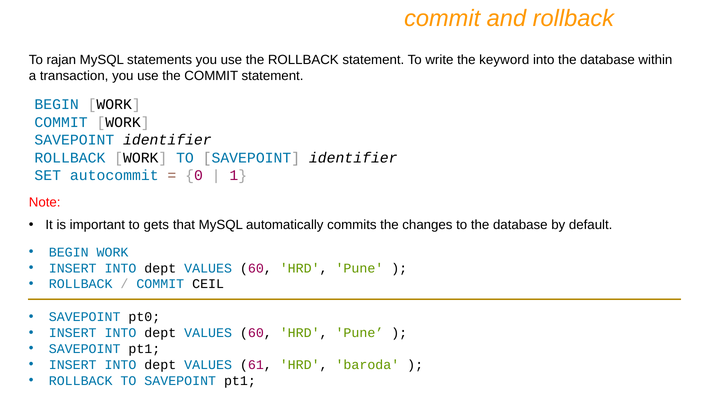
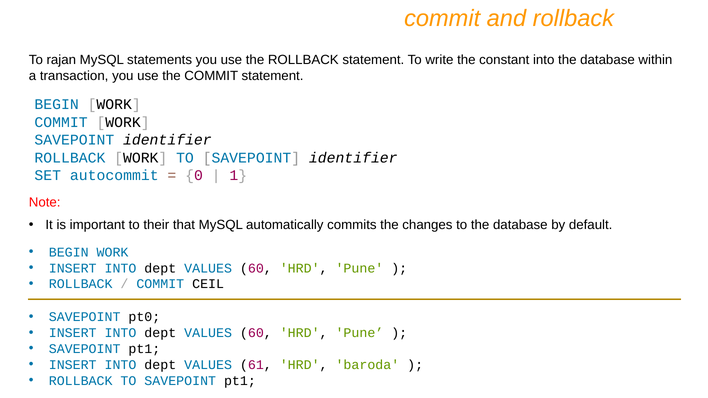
keyword: keyword -> constant (504, 60)
gets: gets -> their (156, 225)
